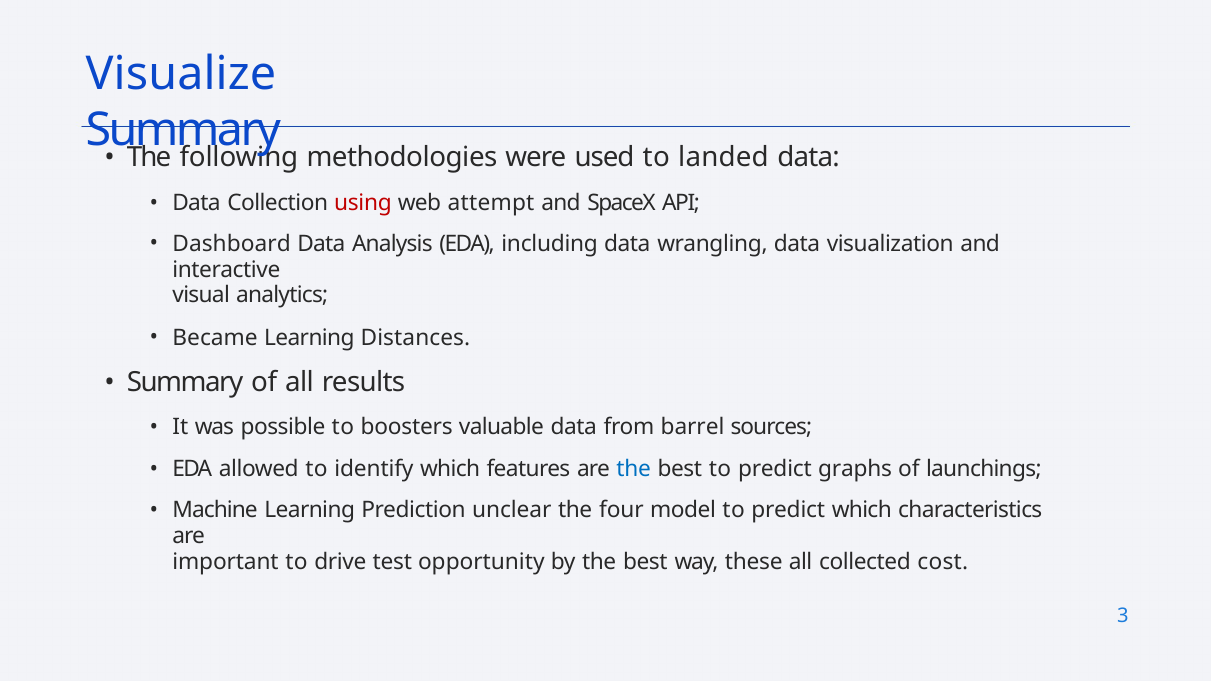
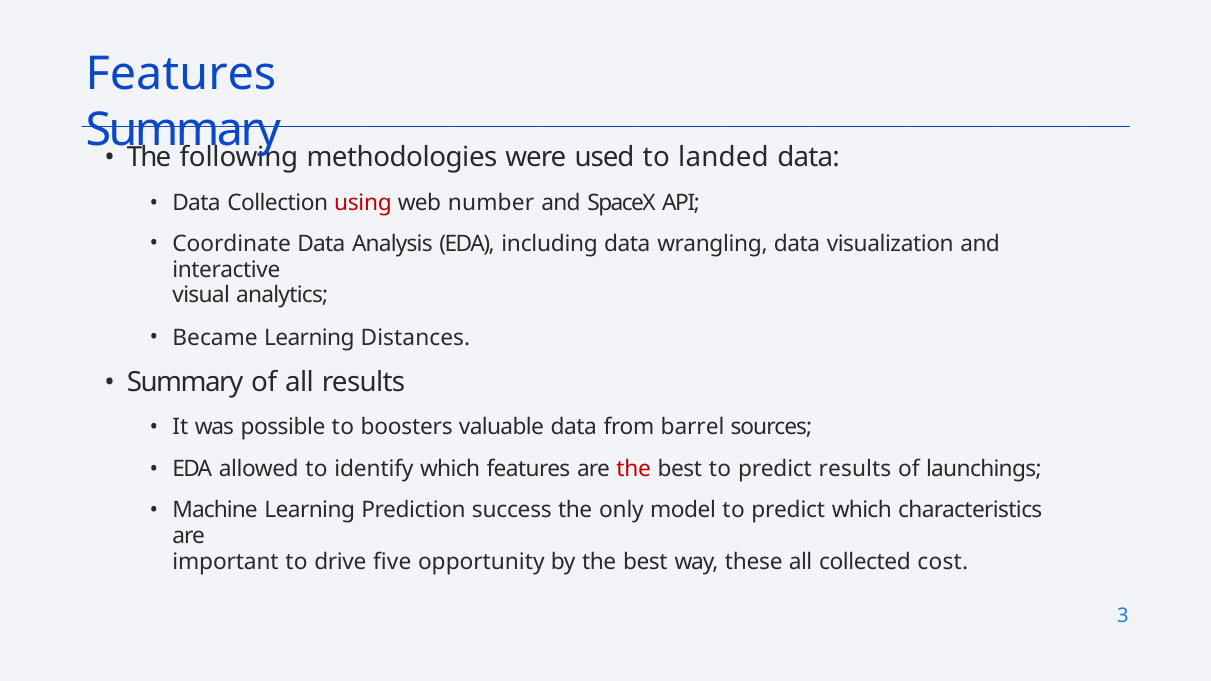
Visualize: Visualize -> Features (181, 74)
attempt: attempt -> number (491, 203)
Dashboard: Dashboard -> Coordinate (232, 244)
the colour: blue -> red (634, 470)
predict graphs: graphs -> results (855, 470)
unclear: unclear -> success (512, 511)
four: four -> only (621, 511)
test: test -> five (392, 562)
